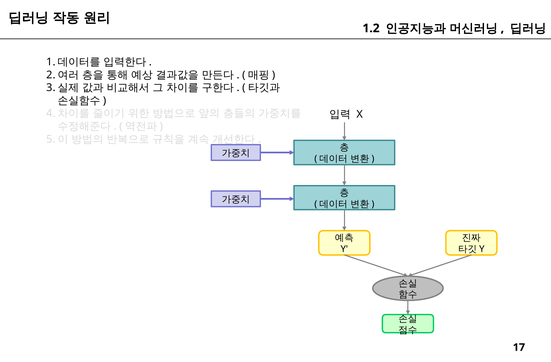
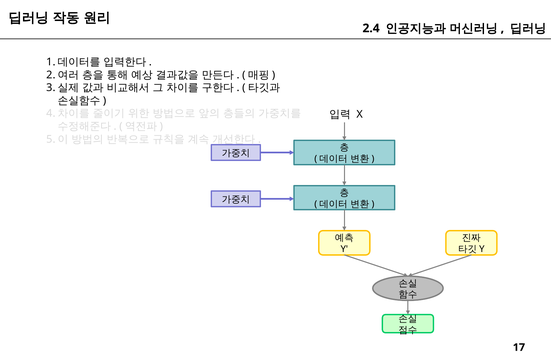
1.2: 1.2 -> 2.4 (371, 28)
